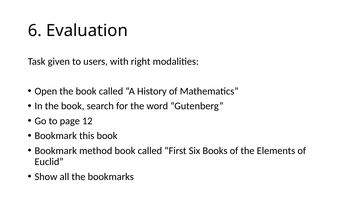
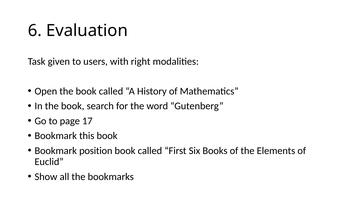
12: 12 -> 17 (87, 121)
method: method -> position (96, 151)
